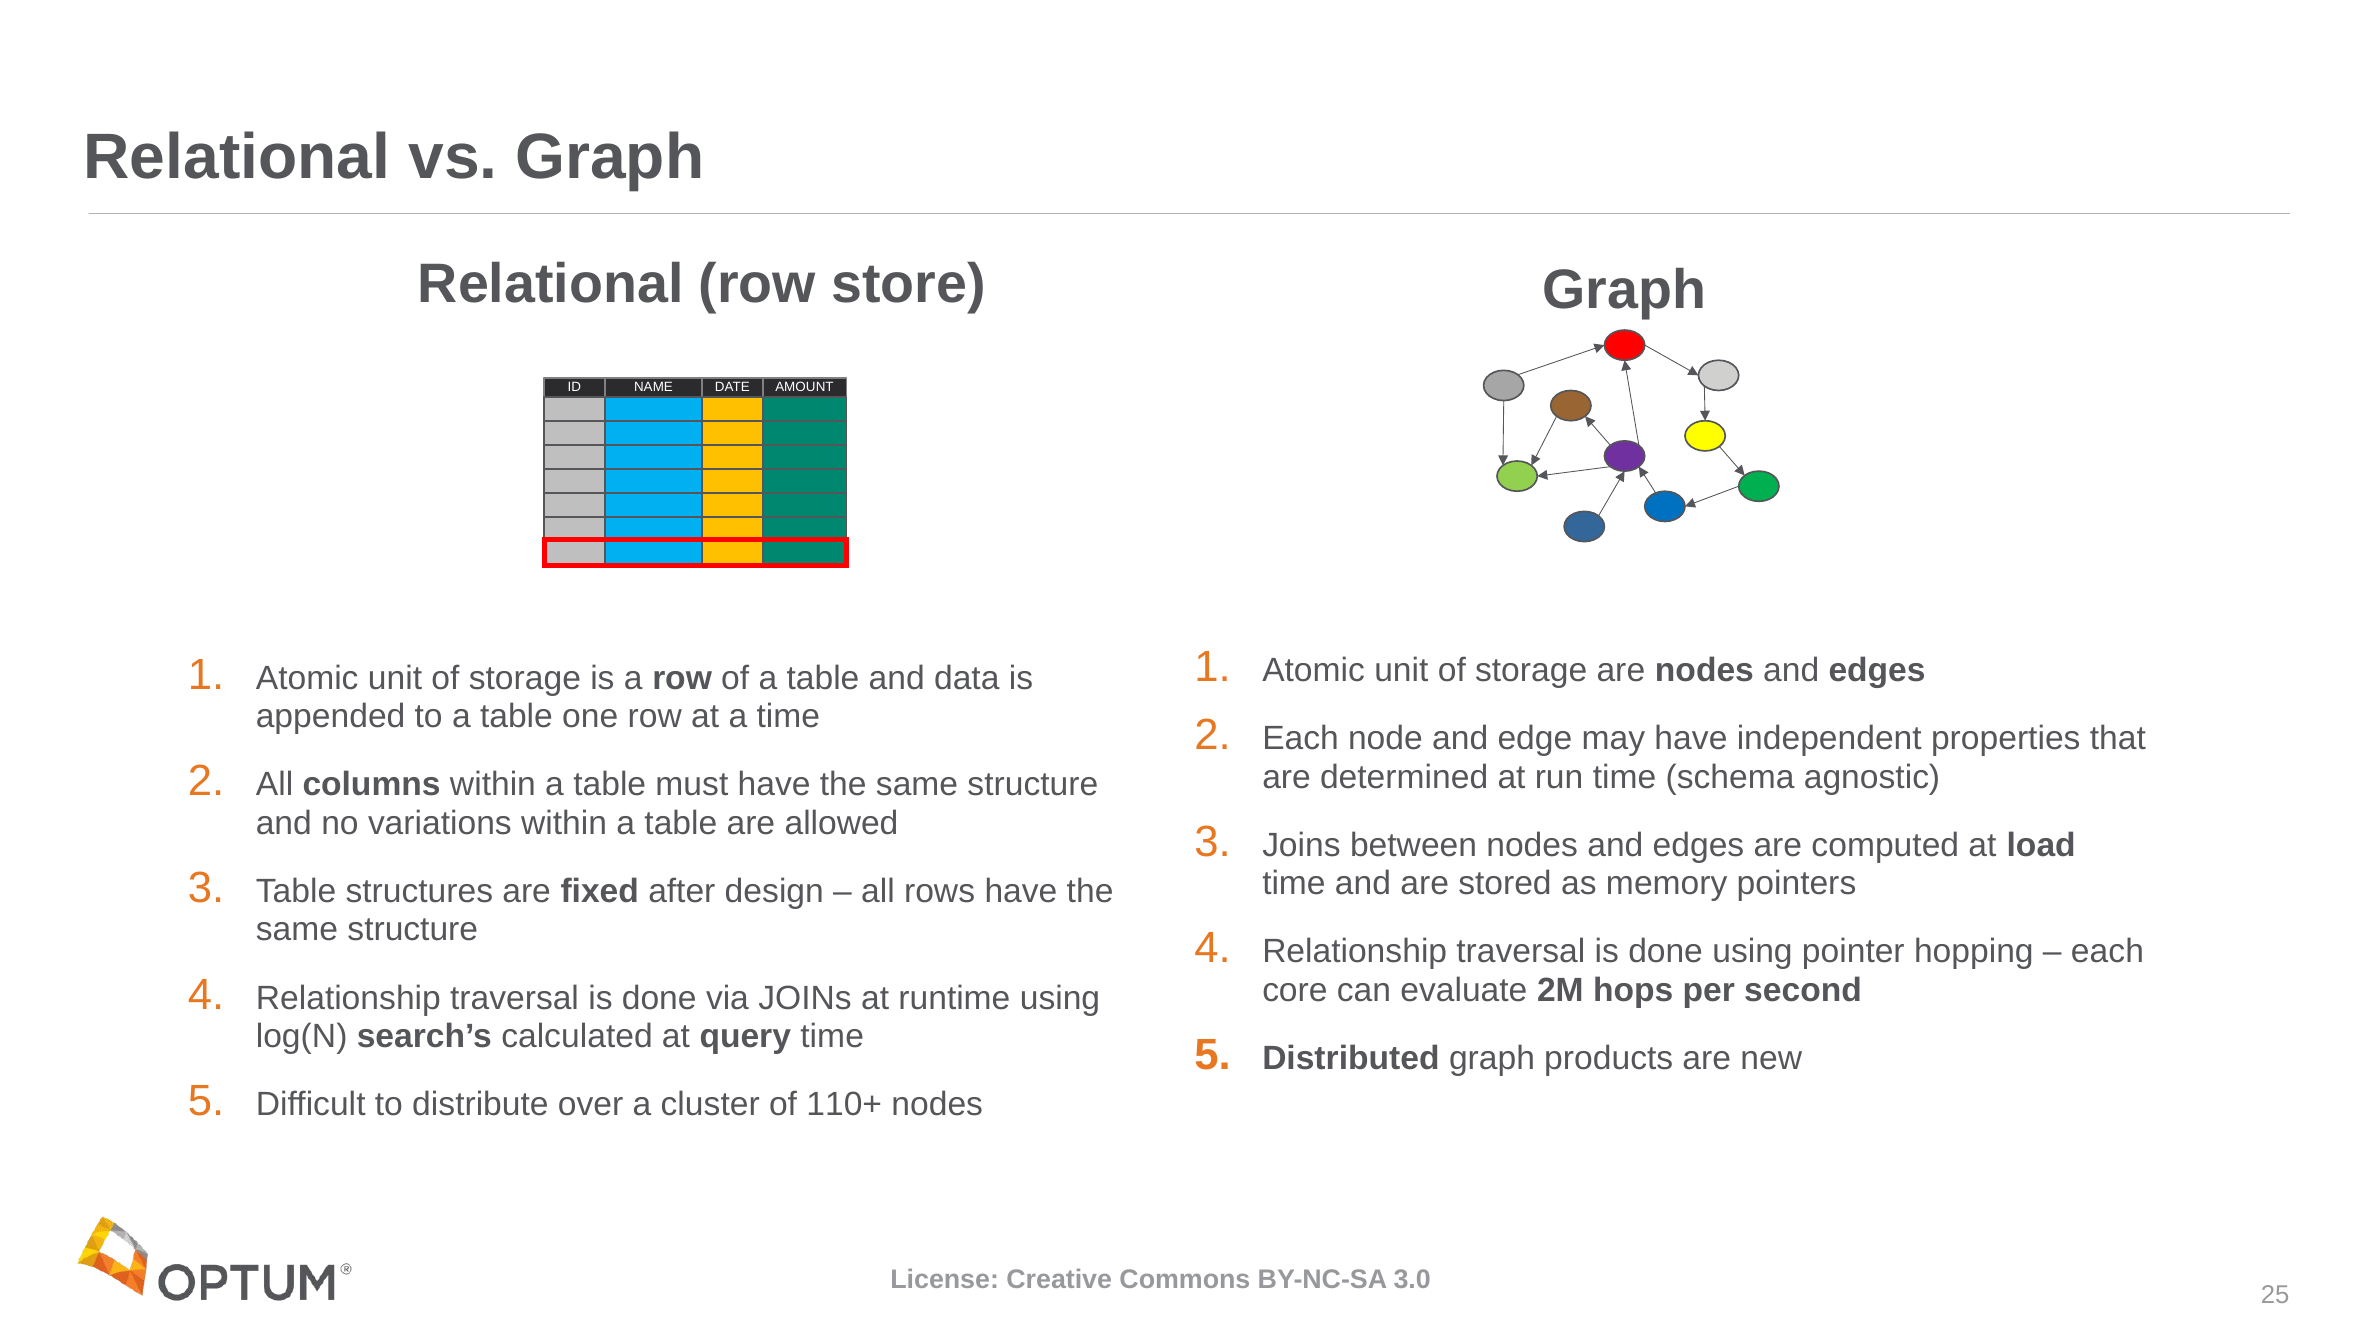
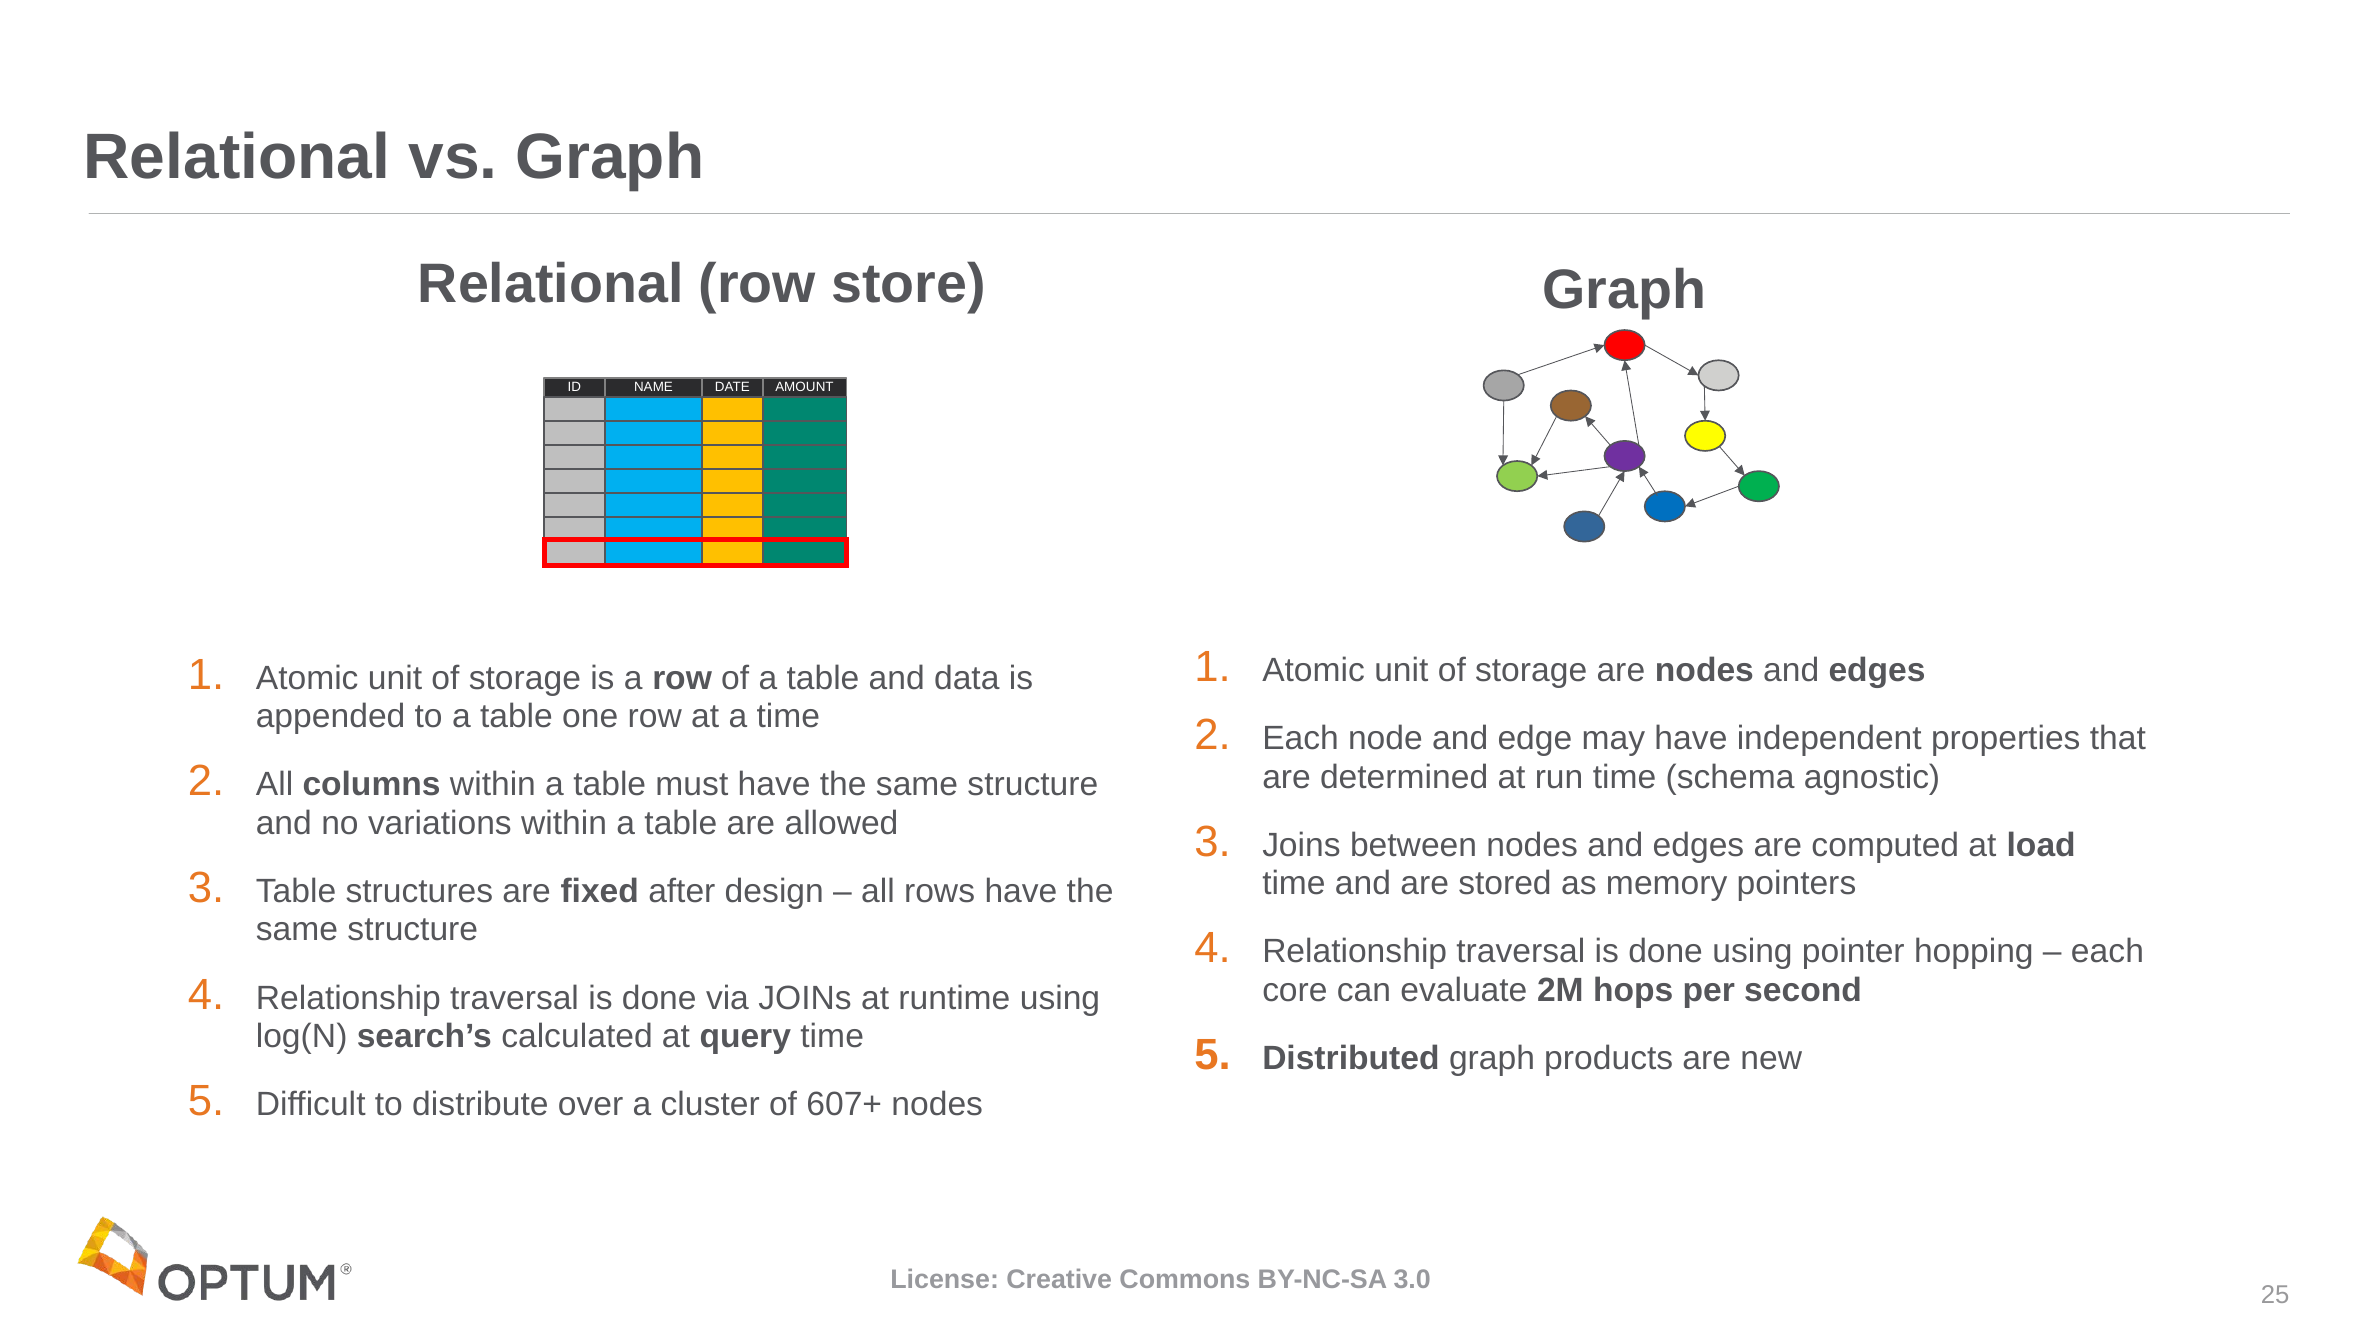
110+: 110+ -> 607+ (844, 1105)
